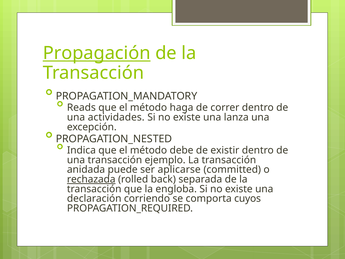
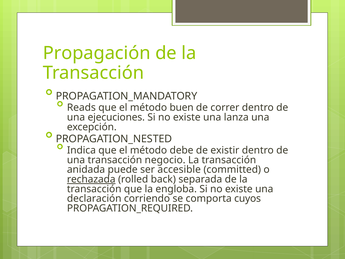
Propagación underline: present -> none (97, 53)
haga: haga -> buen (182, 108)
actividades: actividades -> ejecuciones (116, 117)
ejemplo: ejemplo -> negocio (165, 160)
aplicarse: aplicarse -> accesible (179, 169)
